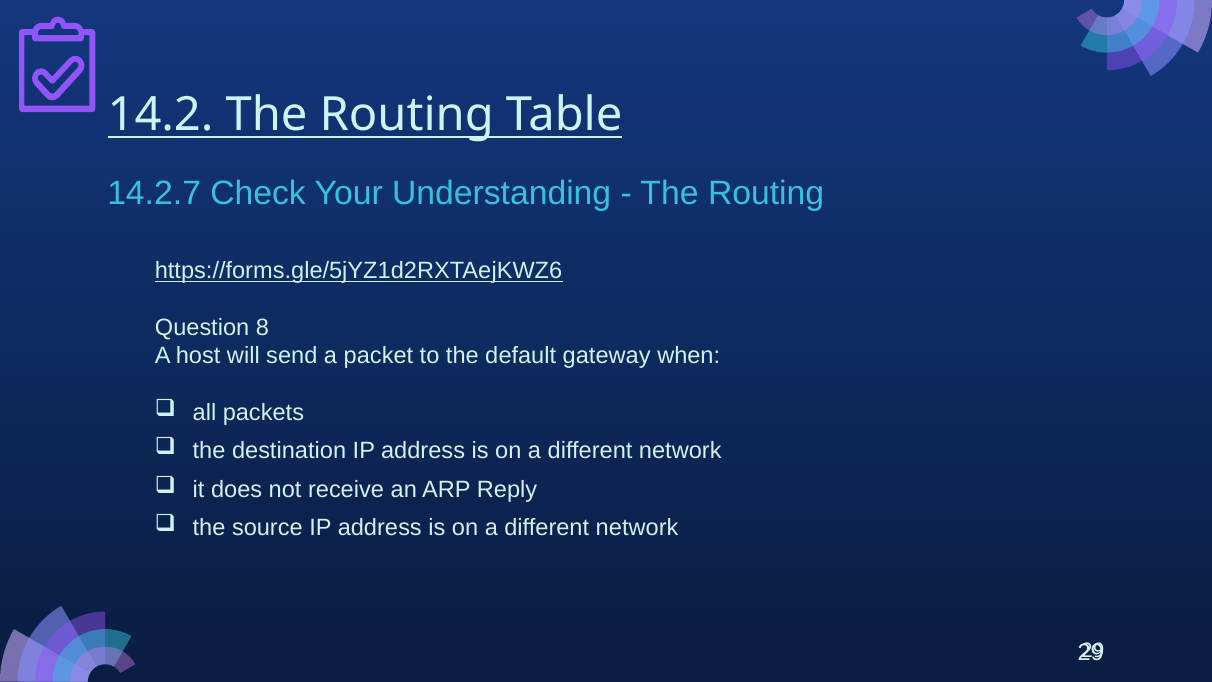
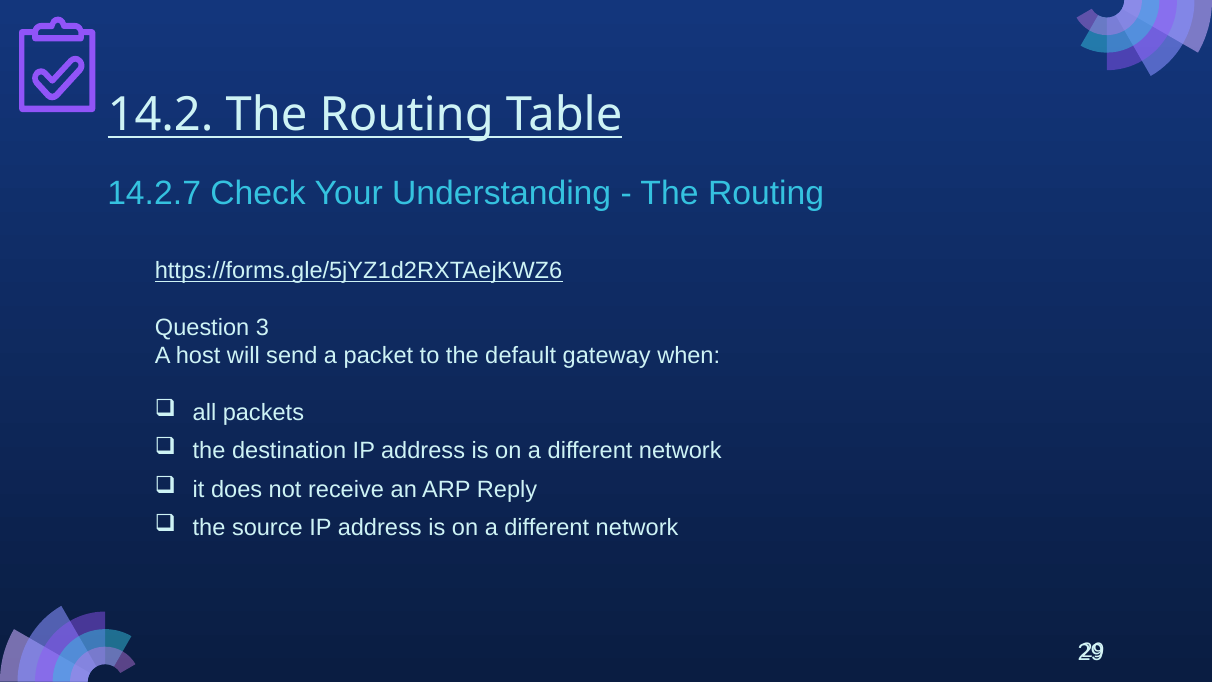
8: 8 -> 3 (262, 327)
